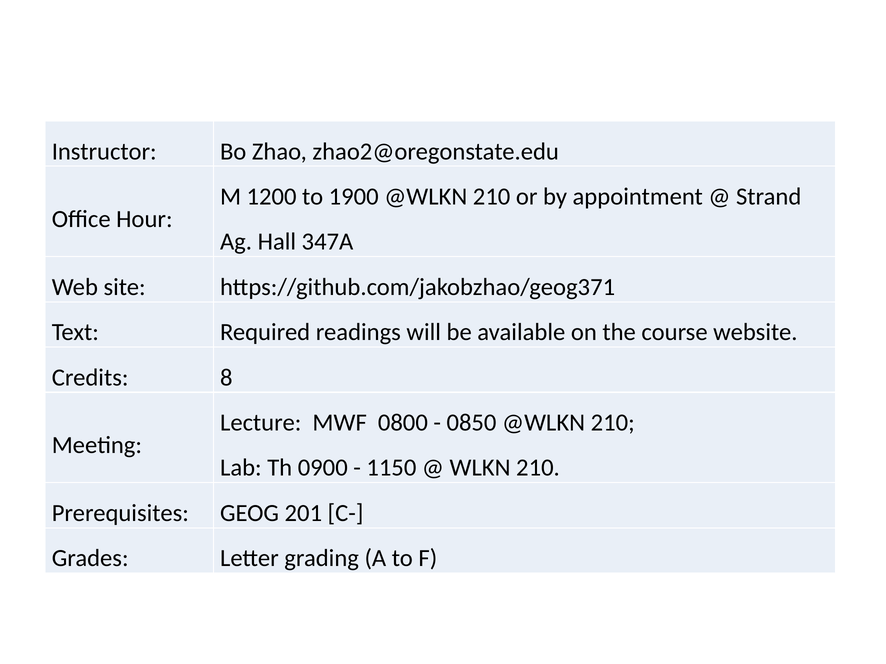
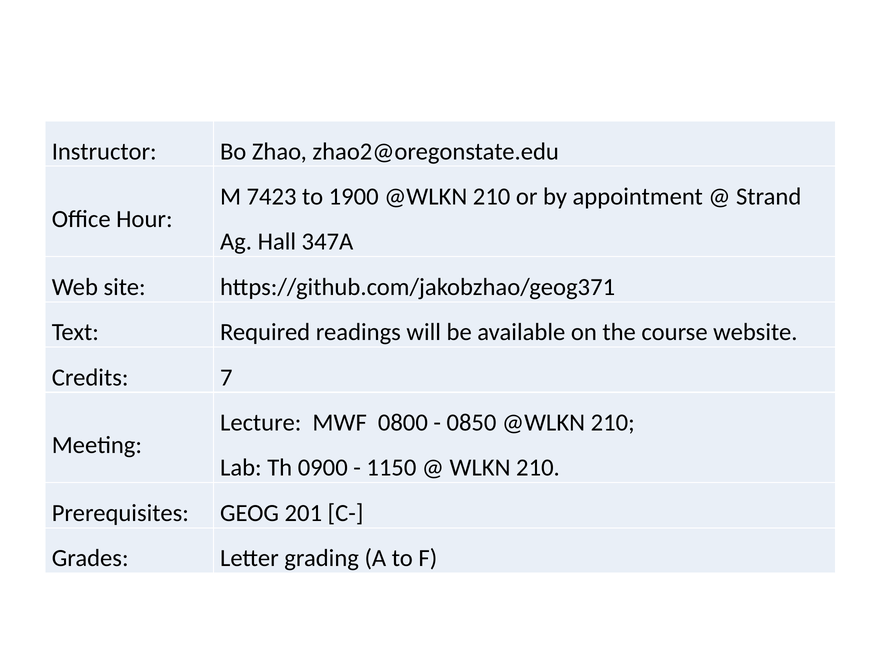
1200: 1200 -> 7423 (272, 197)
8: 8 -> 7 (226, 378)
